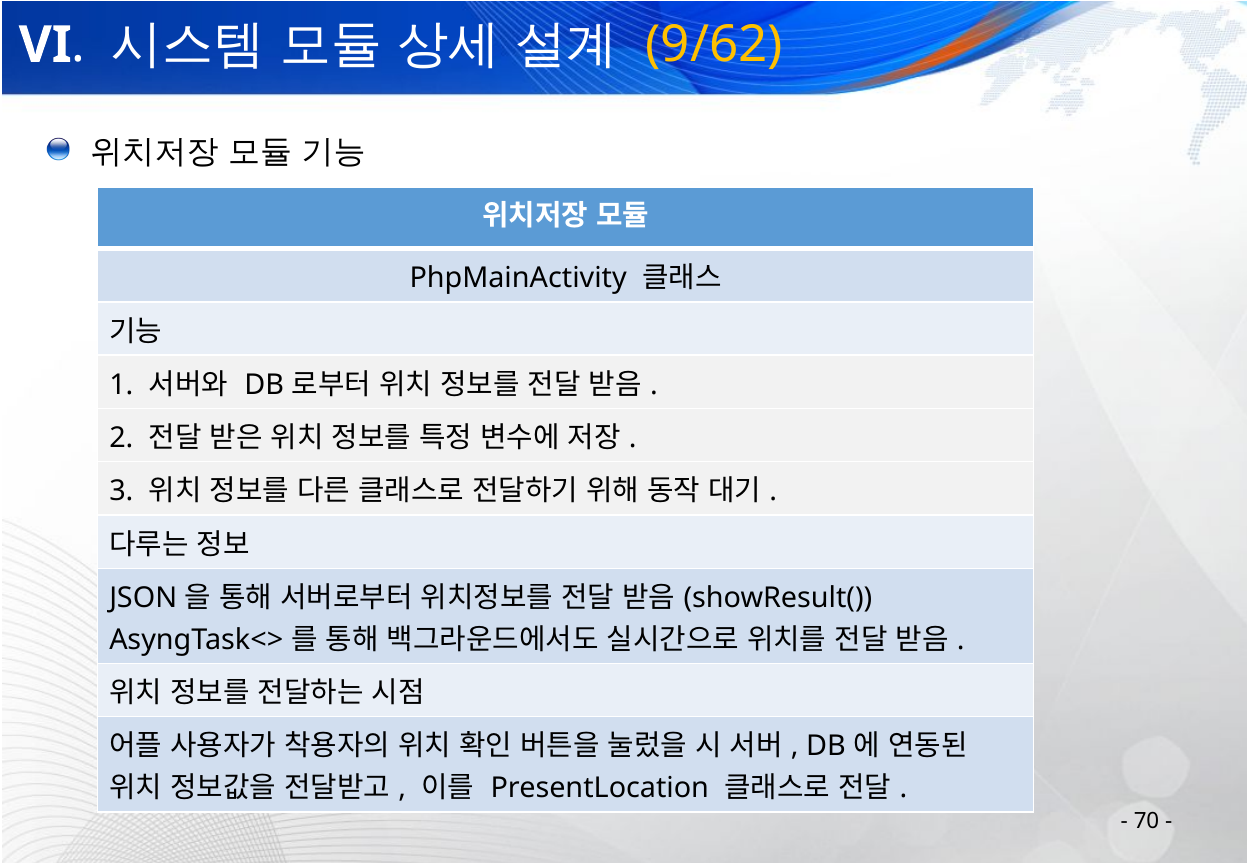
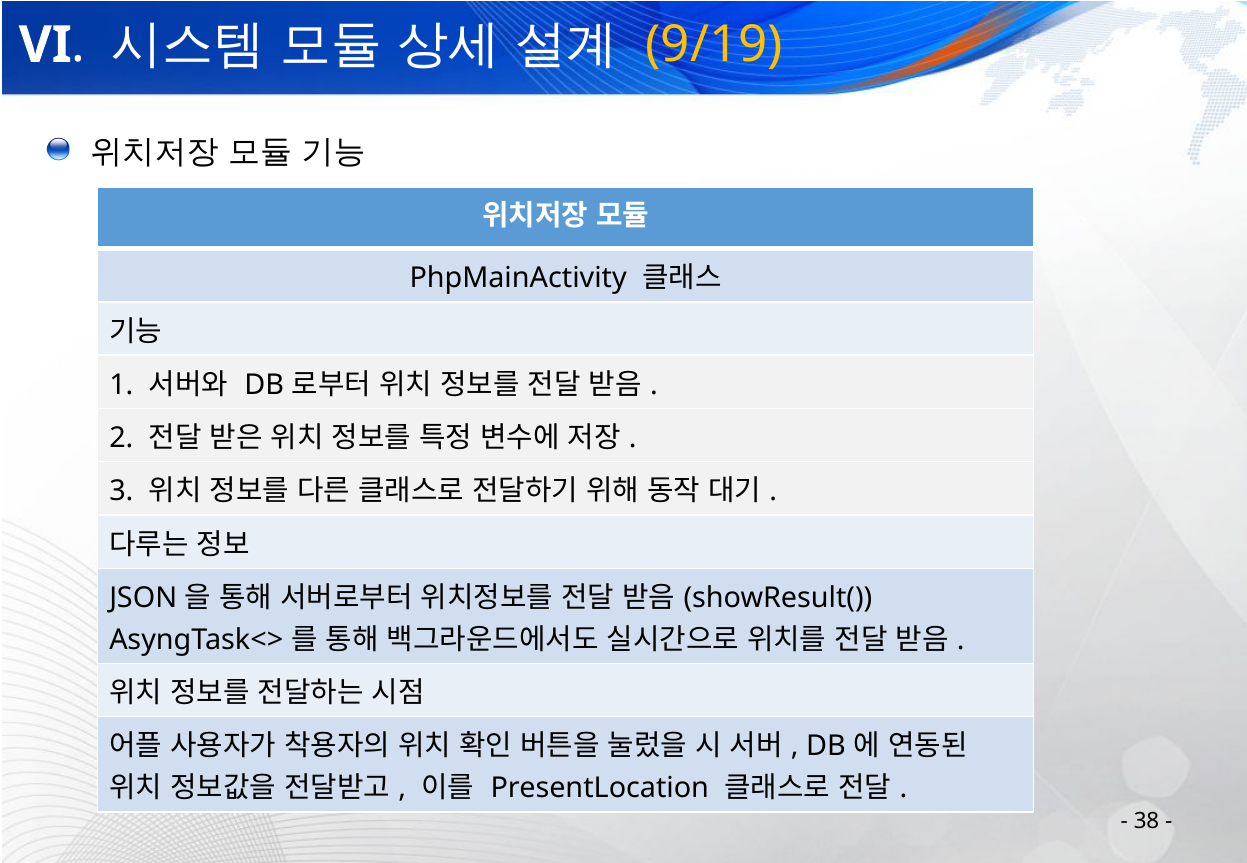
9/62: 9/62 -> 9/19 (714, 45)
70: 70 -> 38 (1147, 822)
